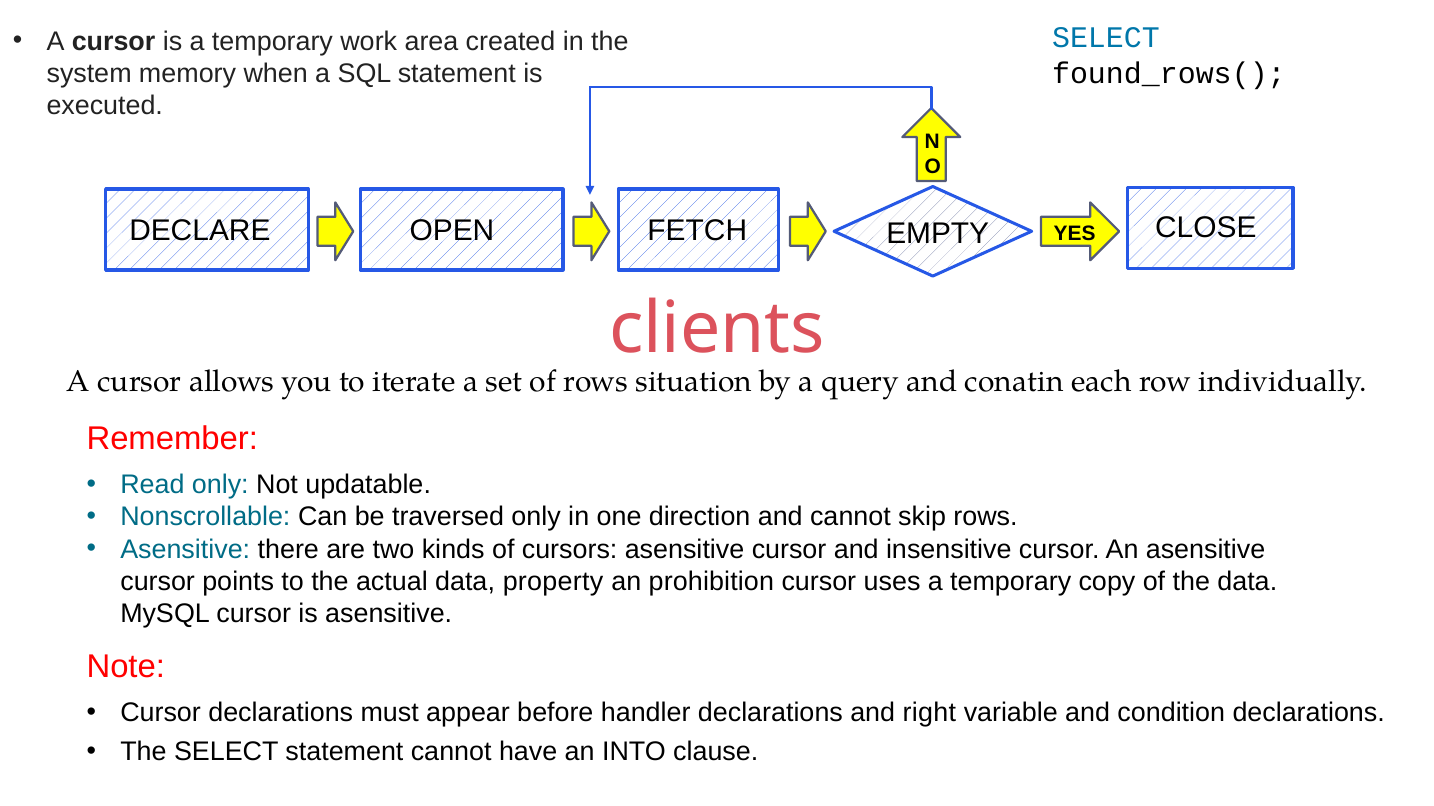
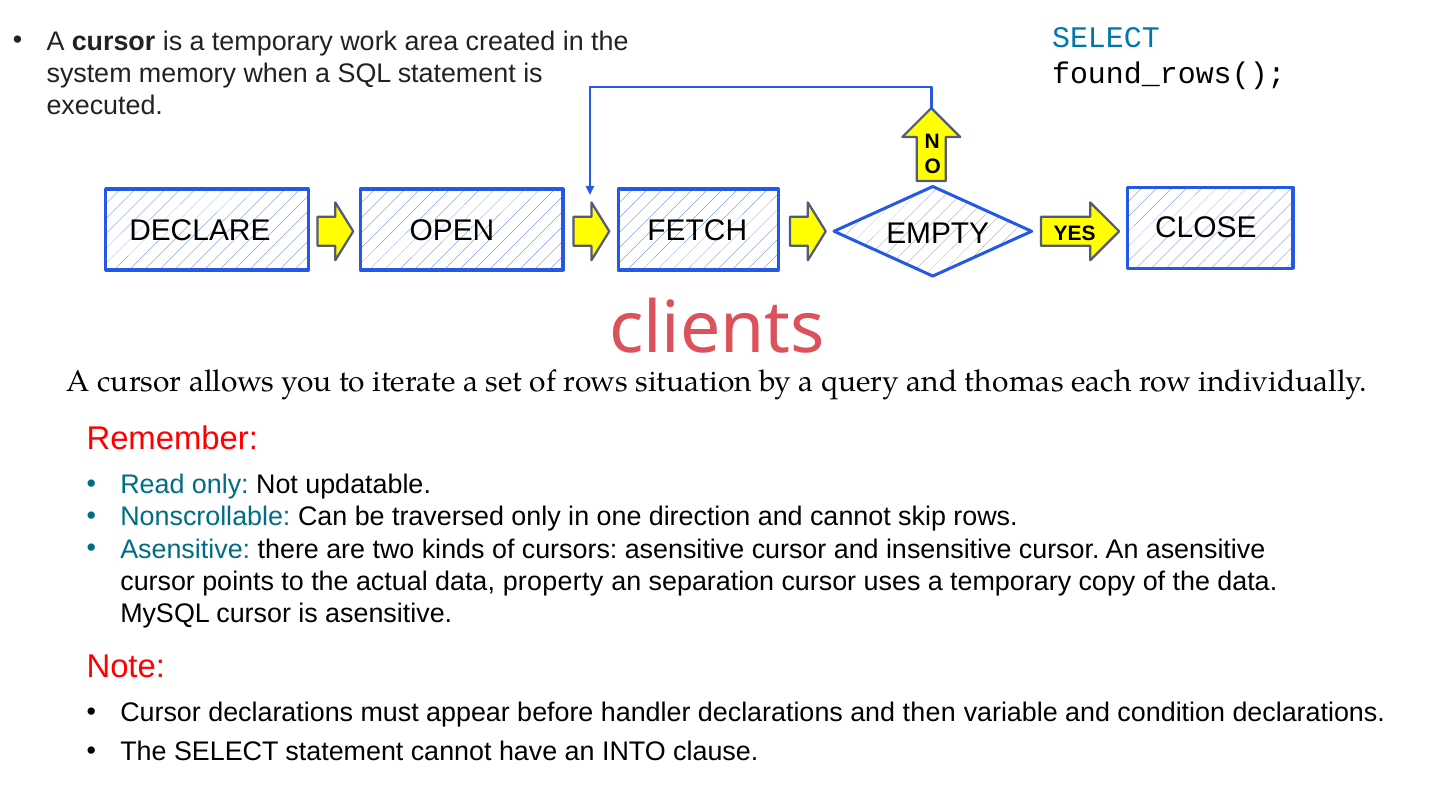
conatin: conatin -> thomas (1014, 382)
prohibition: prohibition -> separation (711, 582)
right: right -> then (929, 713)
